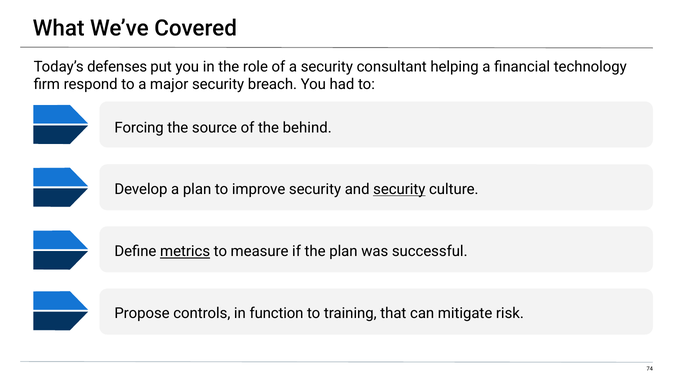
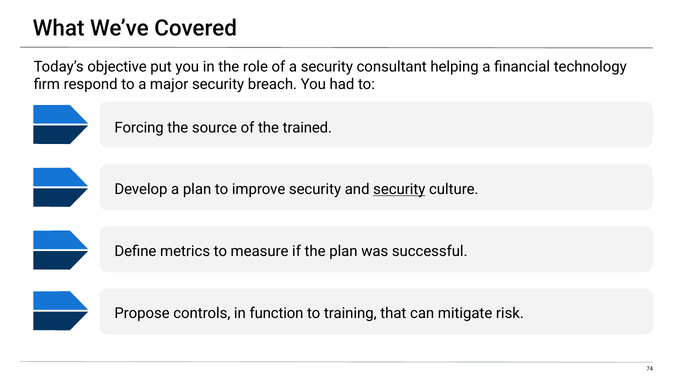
defenses: defenses -> objective (117, 67)
behind: behind -> trained (307, 128)
metrics underline: present -> none (185, 251)
